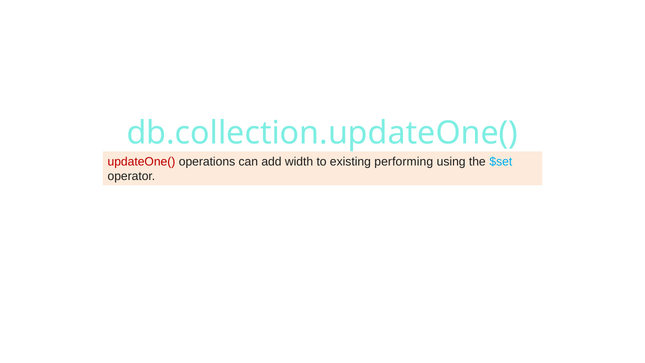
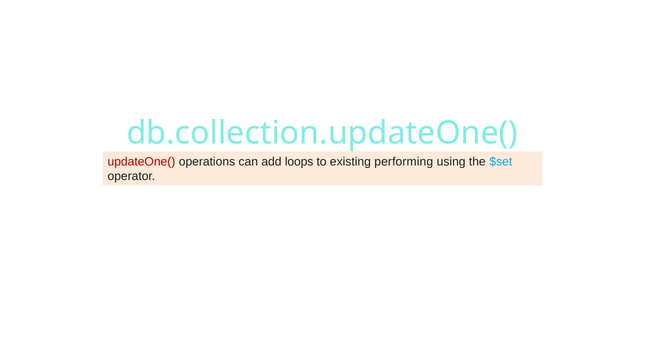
width: width -> loops (299, 162)
